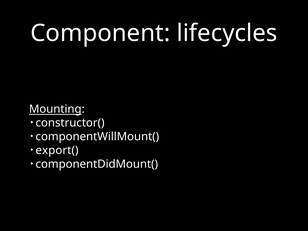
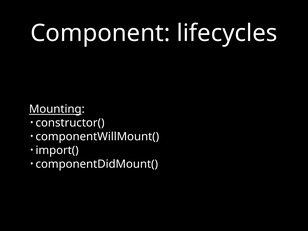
export(: export( -> import( (57, 150)
